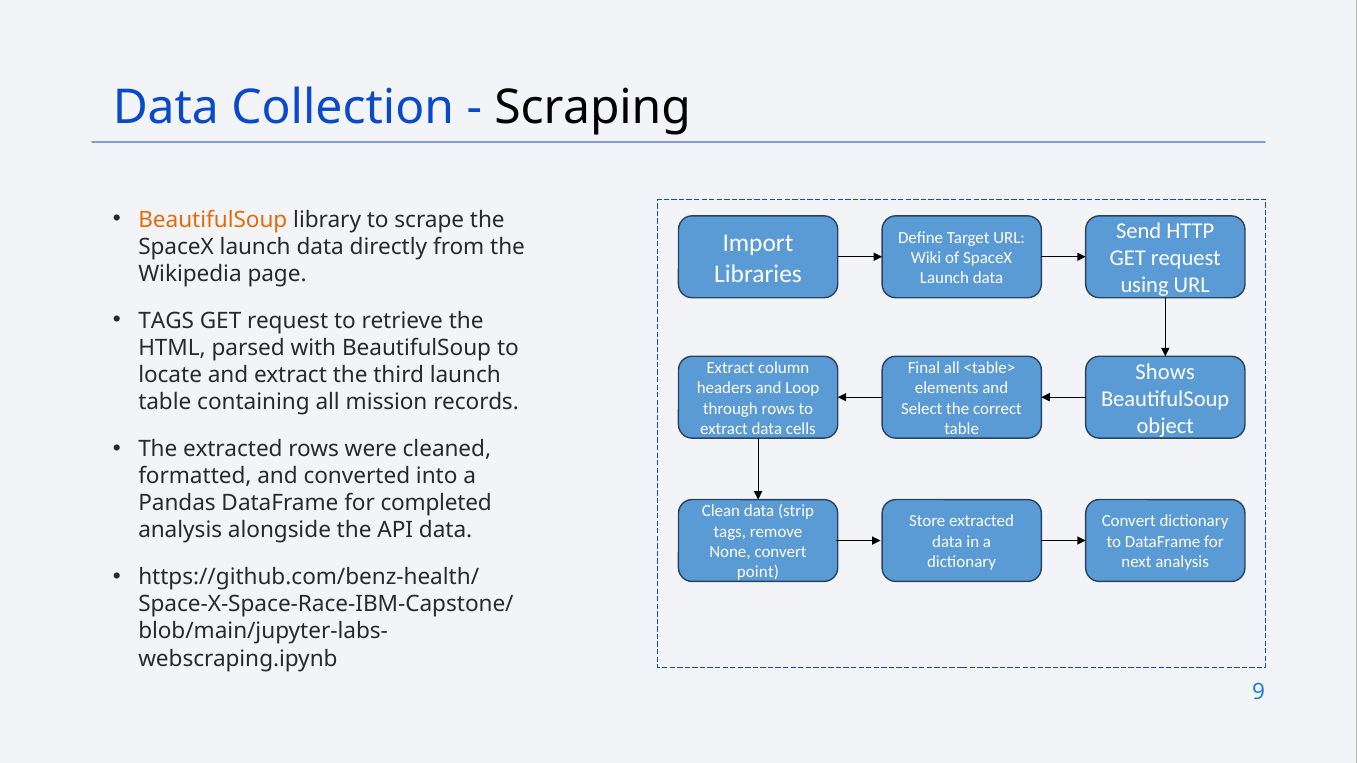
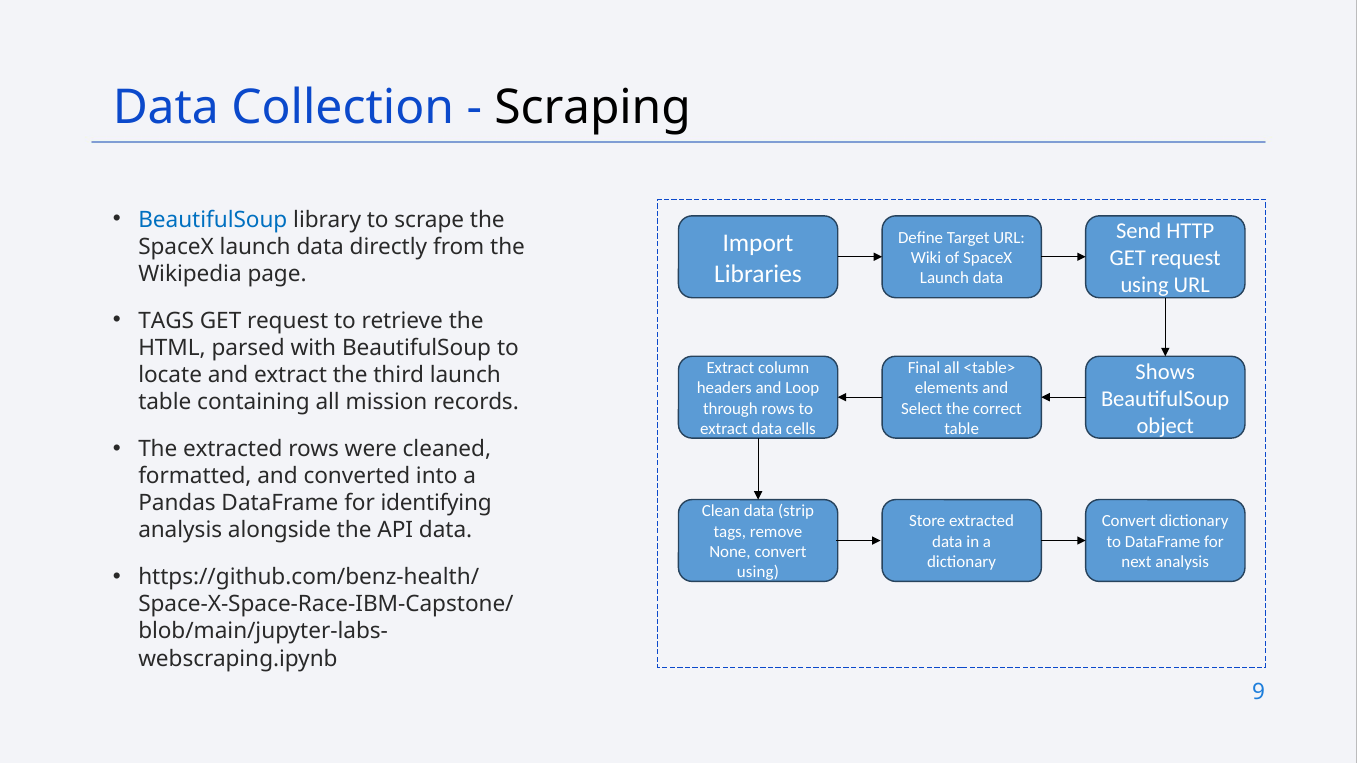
BeautifulSoup colour: orange -> blue (213, 220)
completed: completed -> identifying (436, 503)
point: point -> using (758, 572)
